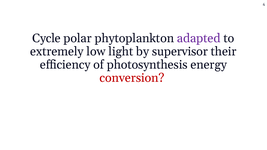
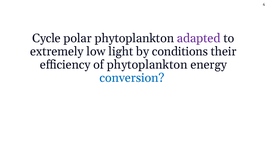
supervisor: supervisor -> conditions (180, 51)
of photosynthesis: photosynthesis -> phytoplankton (147, 65)
conversion colour: red -> blue (132, 78)
